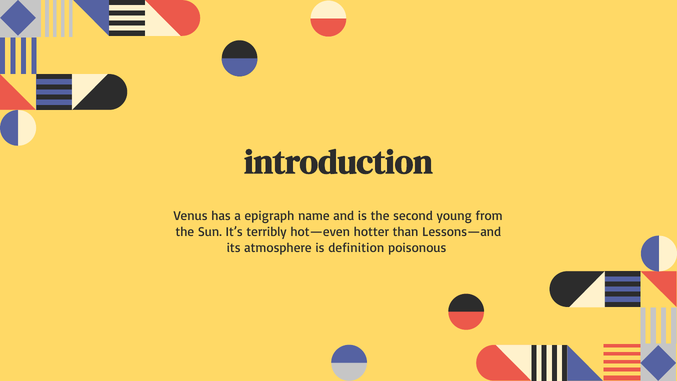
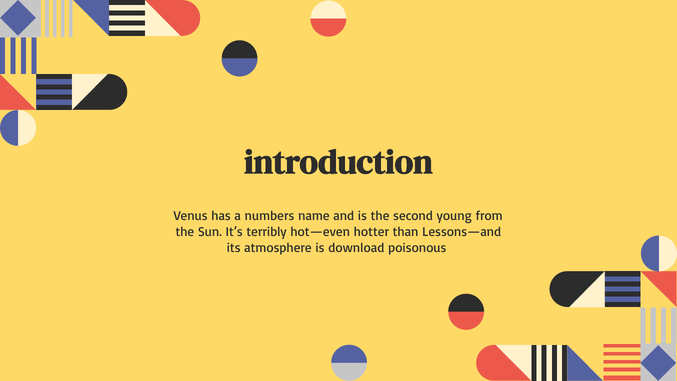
epigraph: epigraph -> numbers (270, 216)
definition: definition -> download (356, 248)
